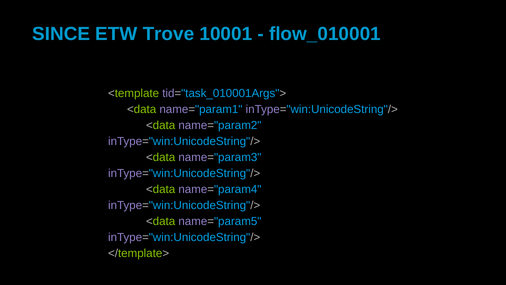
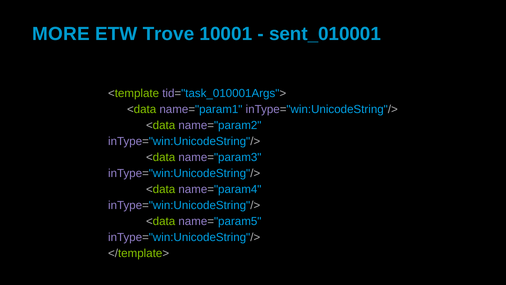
SINCE: SINCE -> MORE (61, 34)
flow_010001: flow_010001 -> sent_010001 (325, 34)
